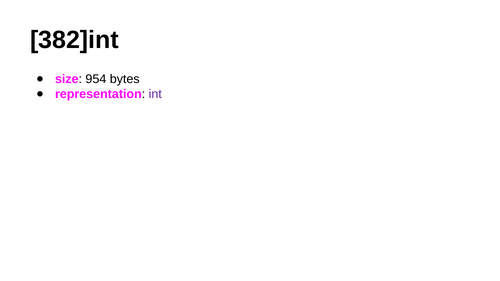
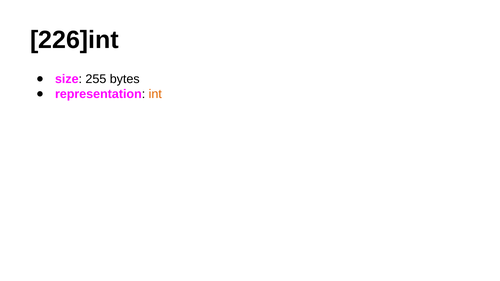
382]int: 382]int -> 226]int (74, 40)
954: 954 -> 255 (96, 79)
int colour: purple -> orange (155, 94)
